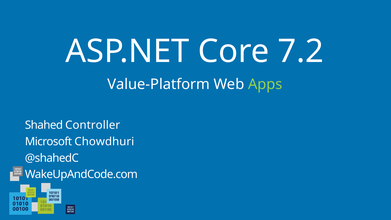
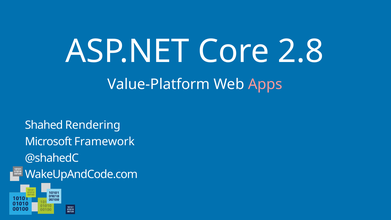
7.2: 7.2 -> 2.8 (301, 51)
Apps colour: light green -> pink (265, 84)
Controller: Controller -> Rendering (93, 125)
Chowdhuri: Chowdhuri -> Framework (104, 142)
